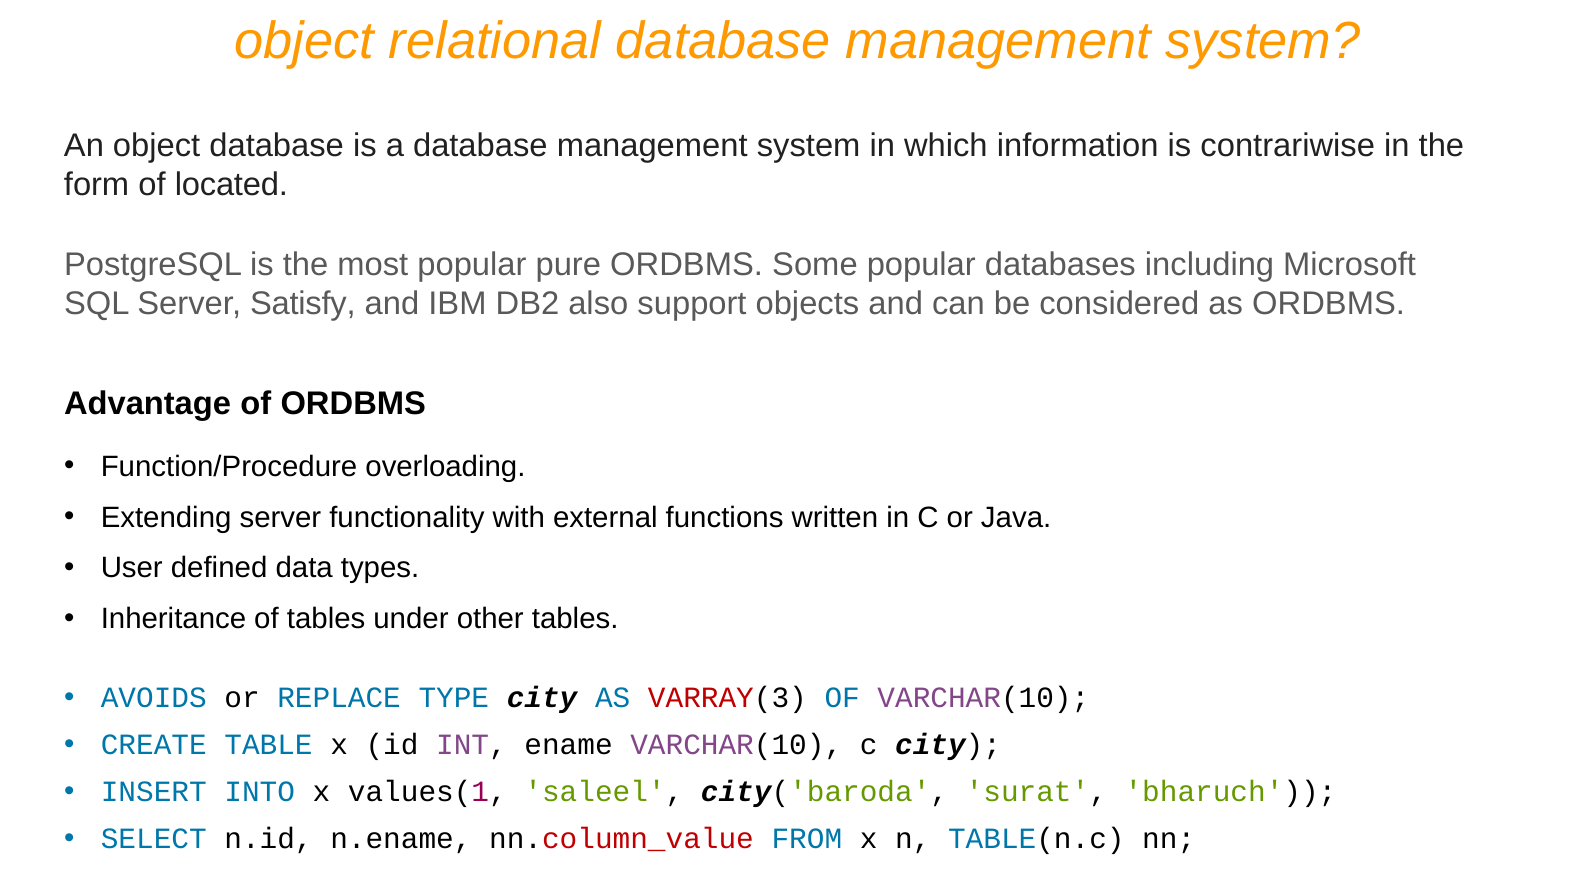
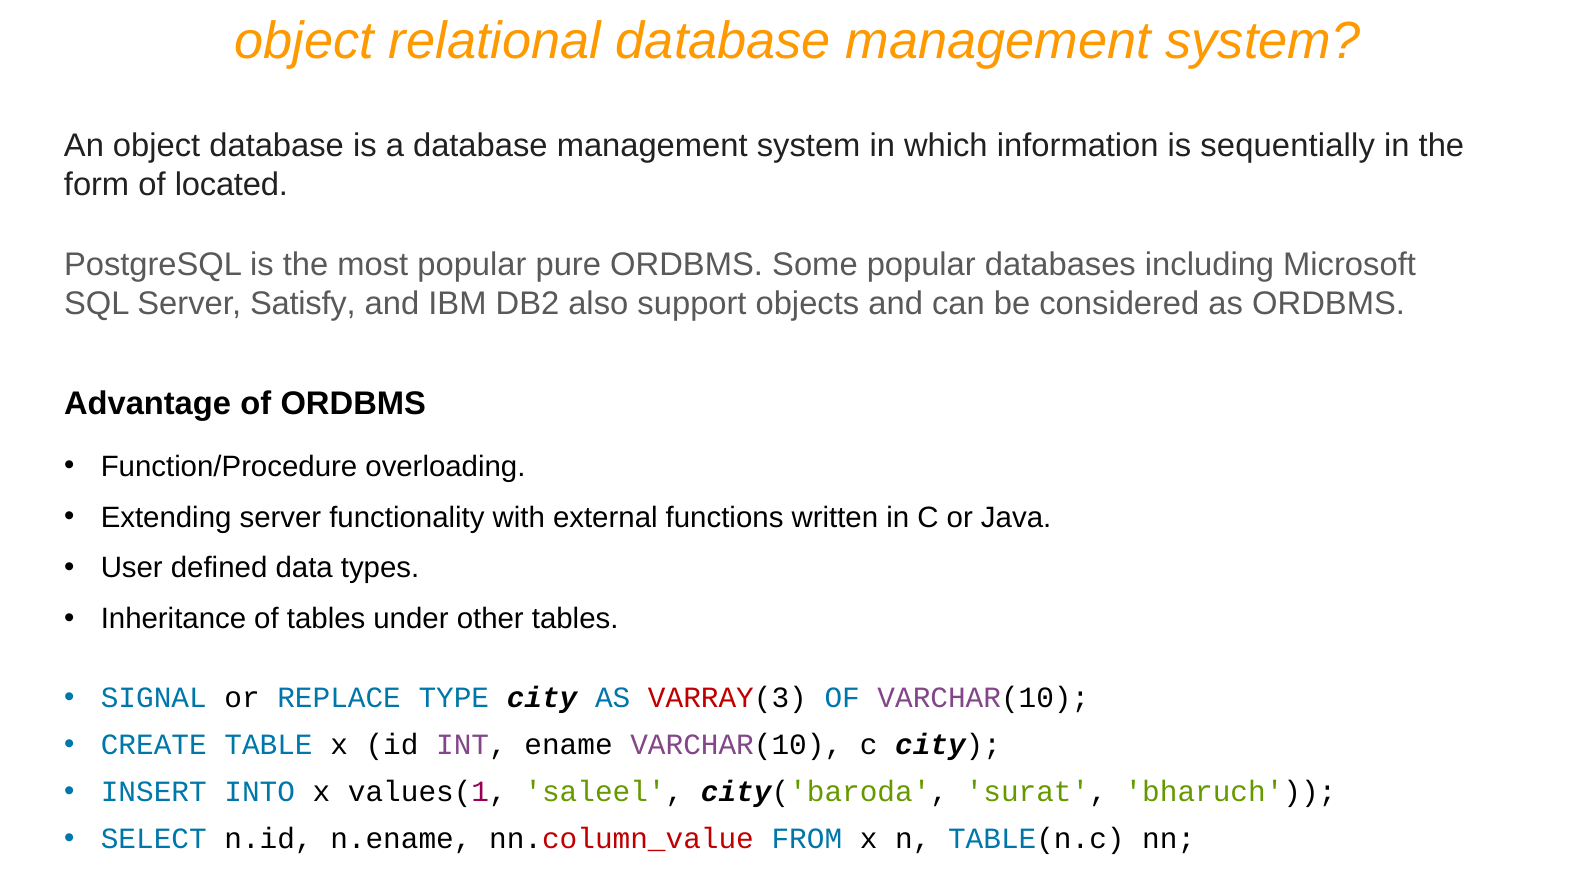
contrariwise: contrariwise -> sequentially (1288, 145)
AVOIDS: AVOIDS -> SIGNAL (154, 698)
